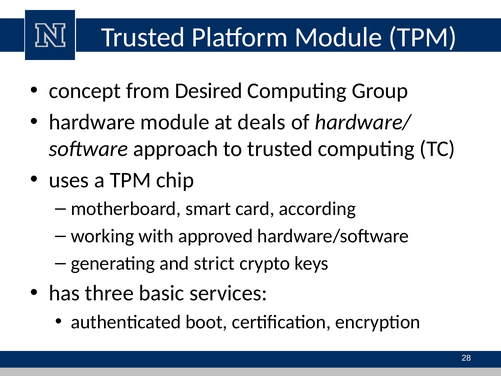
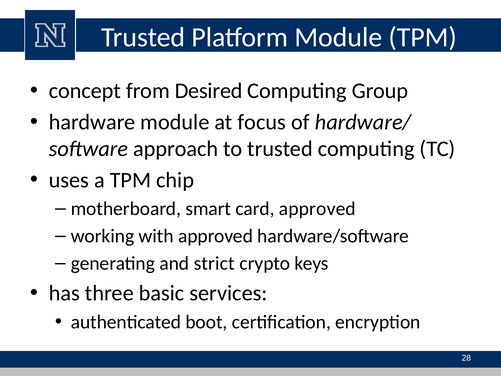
deals: deals -> focus (262, 122)
card according: according -> approved (317, 209)
